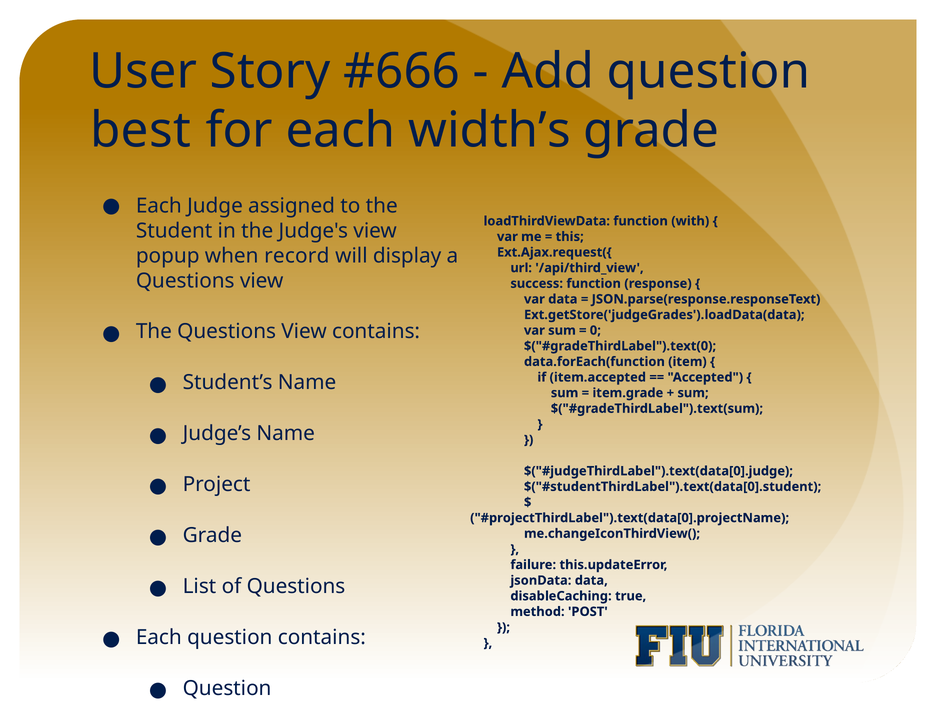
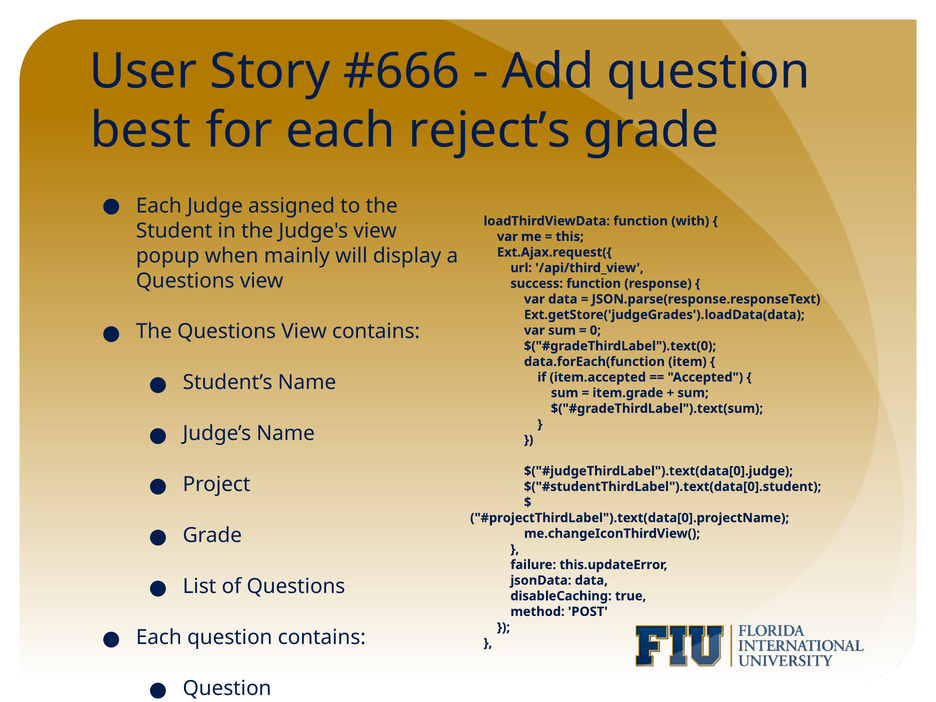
width’s: width’s -> reject’s (490, 131)
record: record -> mainly (297, 256)
